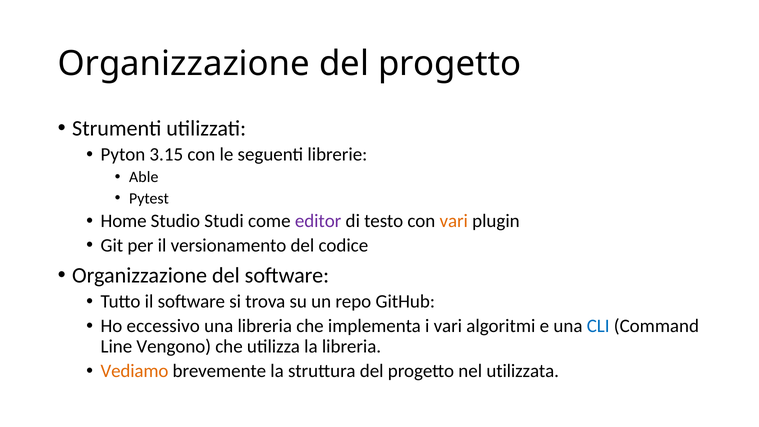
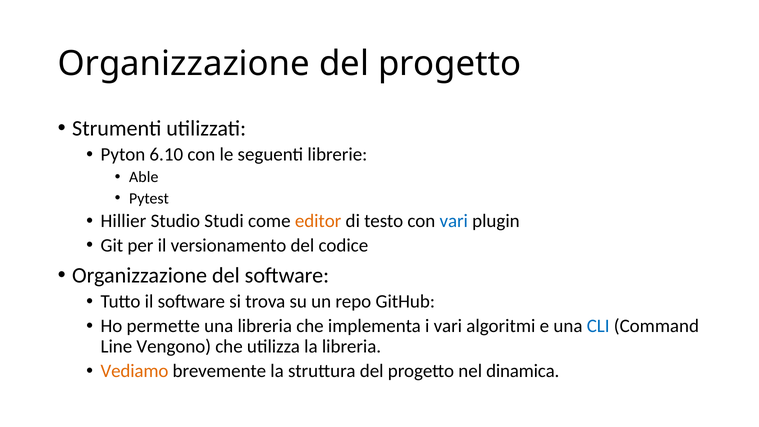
3.15: 3.15 -> 6.10 (166, 154)
Home: Home -> Hillier (123, 221)
editor colour: purple -> orange (318, 221)
vari colour: orange -> blue (454, 221)
eccessivo: eccessivo -> permette (163, 326)
utilizzata: utilizzata -> dinamica (523, 371)
